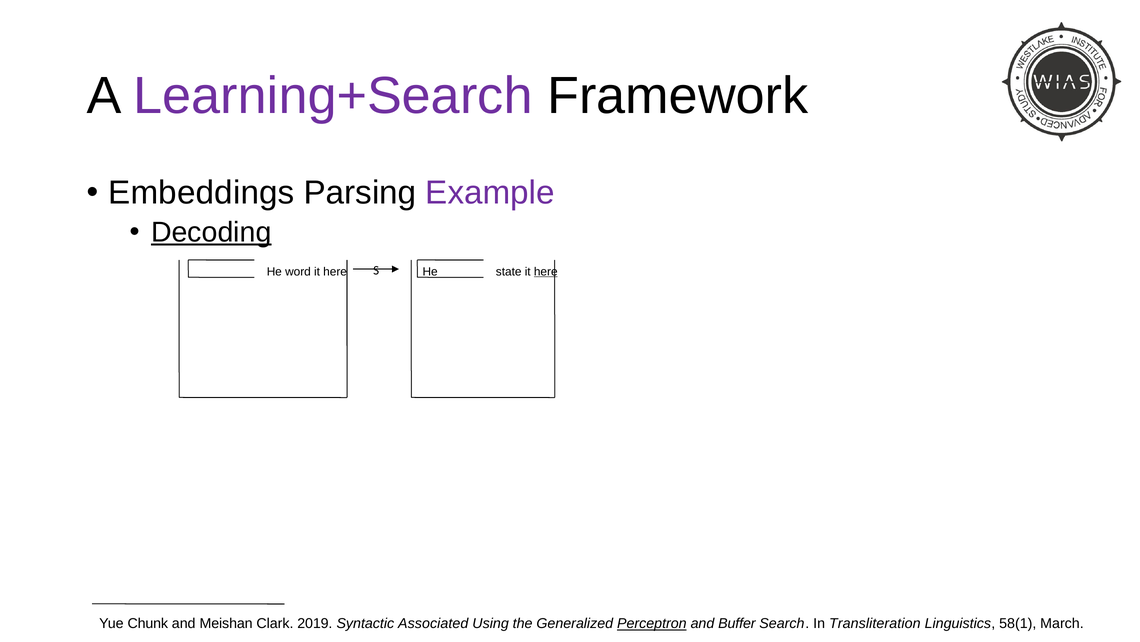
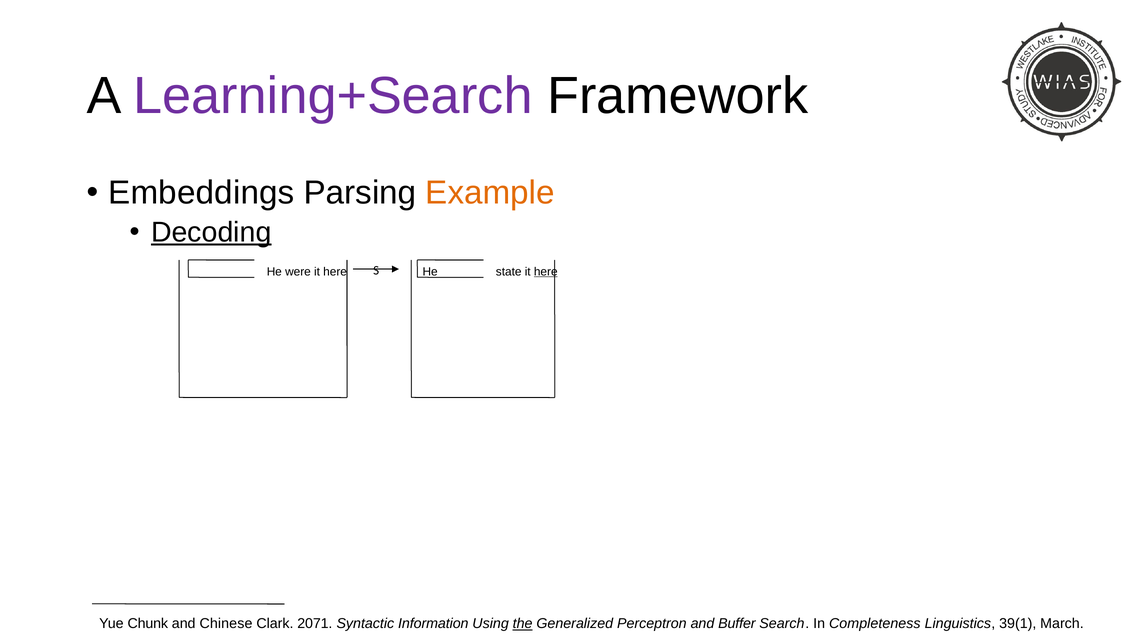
Example colour: purple -> orange (490, 193)
word: word -> were (298, 271)
Meishan: Meishan -> Chinese (226, 623)
2019: 2019 -> 2071 (315, 623)
Associated: Associated -> Information (433, 623)
the underline: none -> present (523, 623)
Perceptron underline: present -> none (652, 623)
Transliteration: Transliteration -> Completeness (875, 623)
58(1: 58(1 -> 39(1 (1018, 623)
